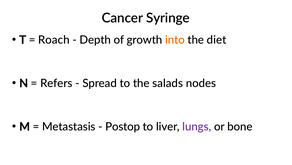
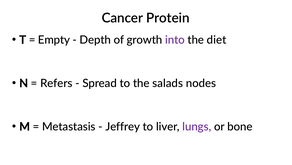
Syringe: Syringe -> Protein (168, 18)
Roach: Roach -> Empty (54, 40)
into colour: orange -> purple (175, 40)
Postop: Postop -> Jeffrey (123, 126)
